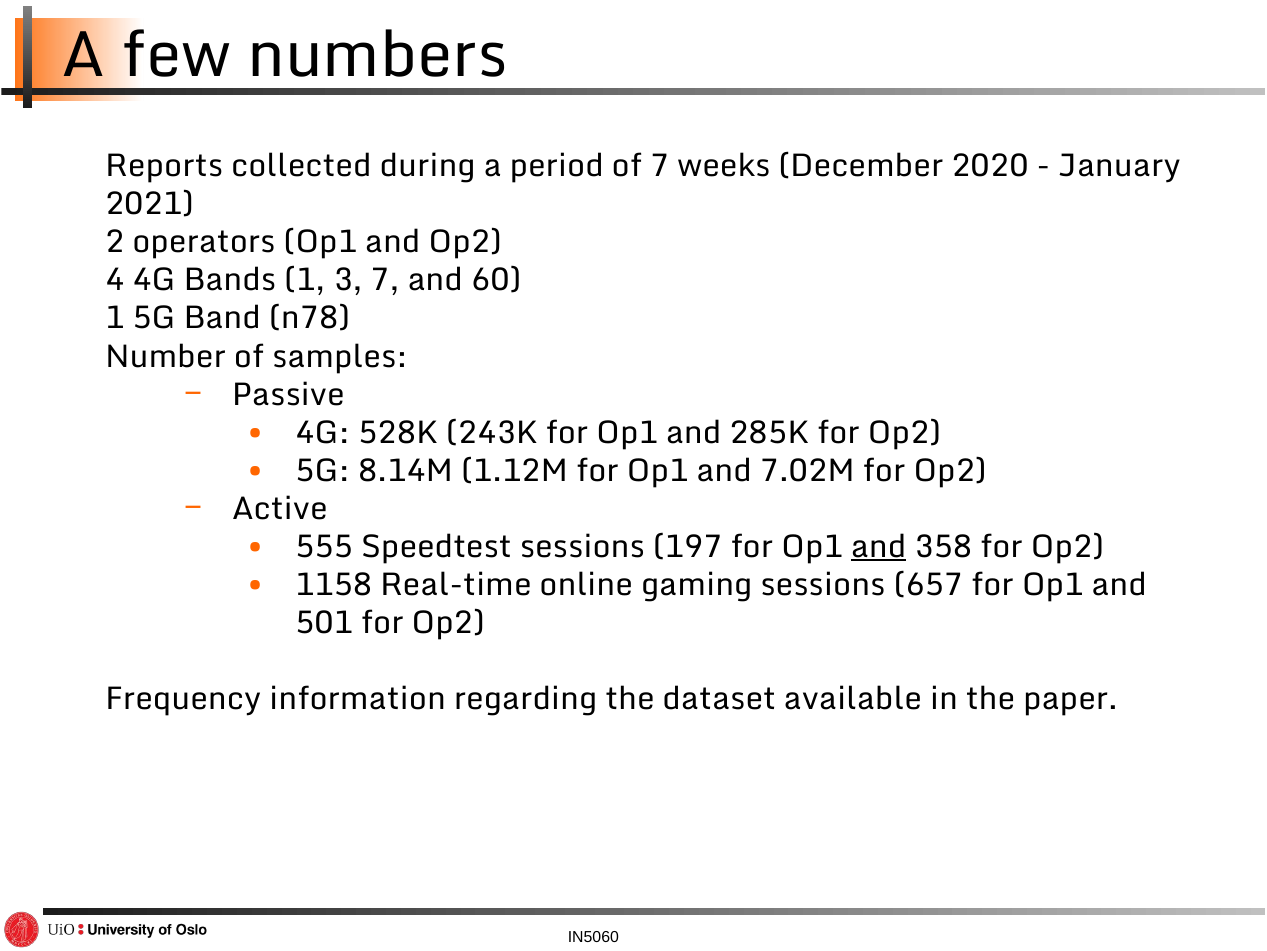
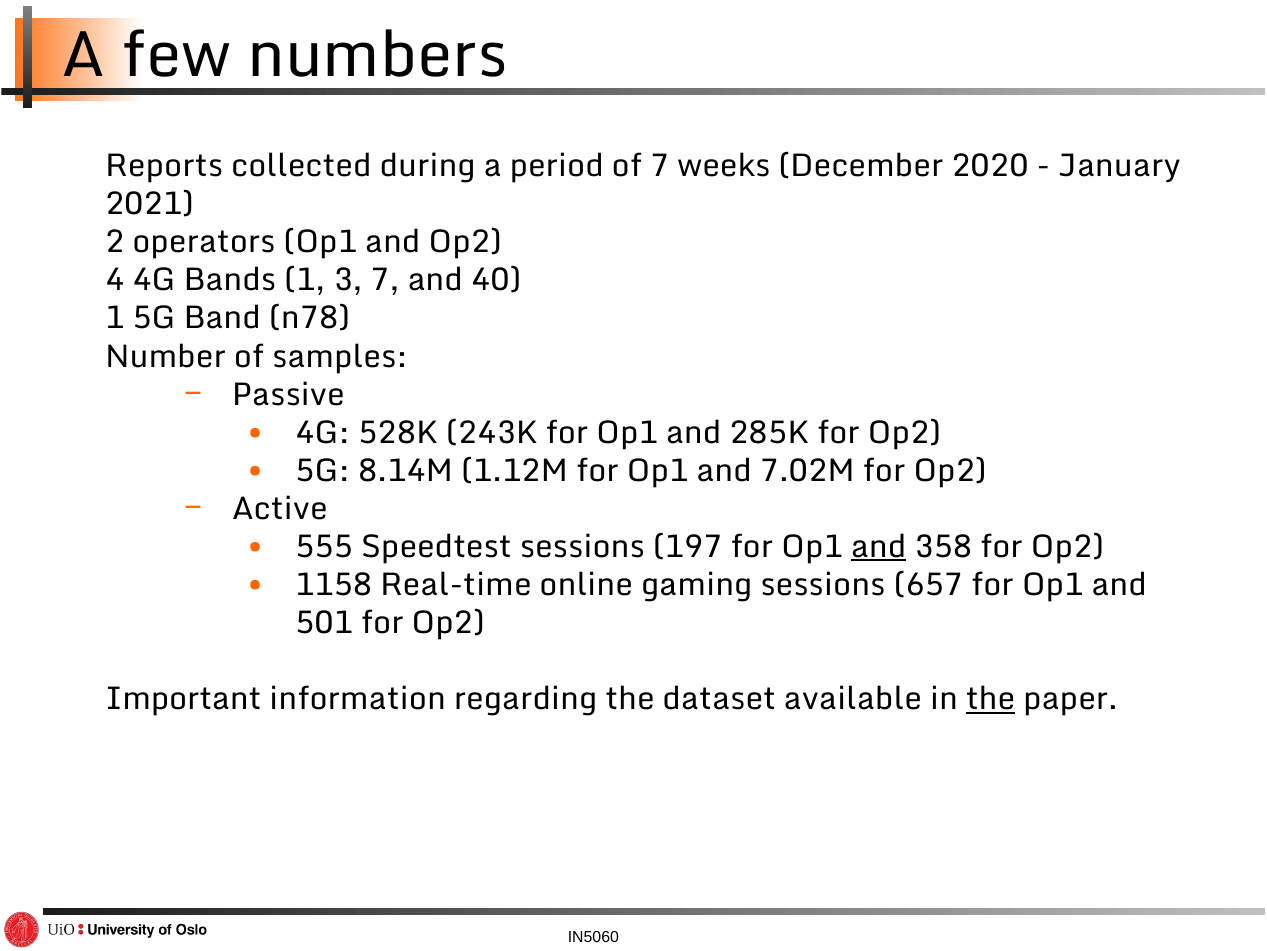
60: 60 -> 40 (496, 280)
Frequency: Frequency -> Important (183, 698)
the underline: none -> present (991, 698)
